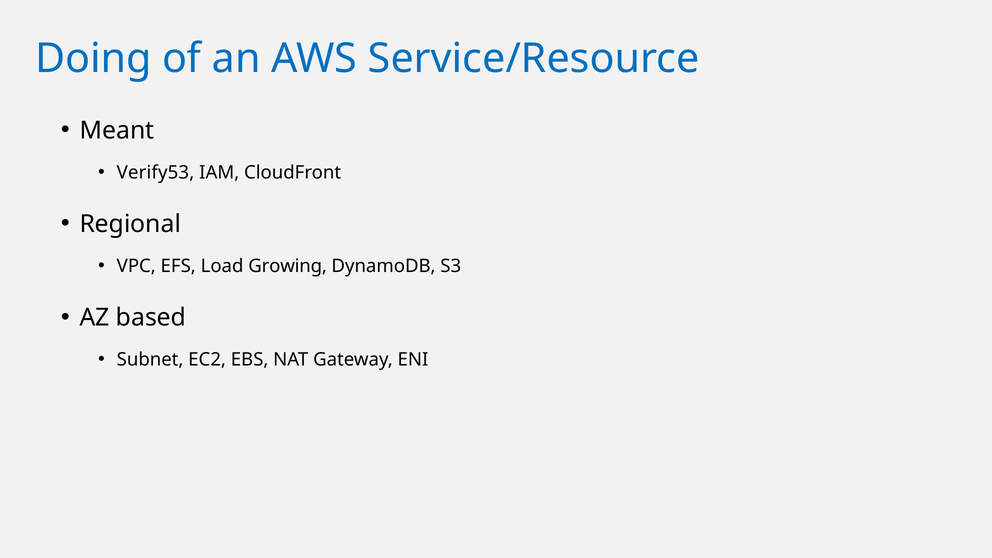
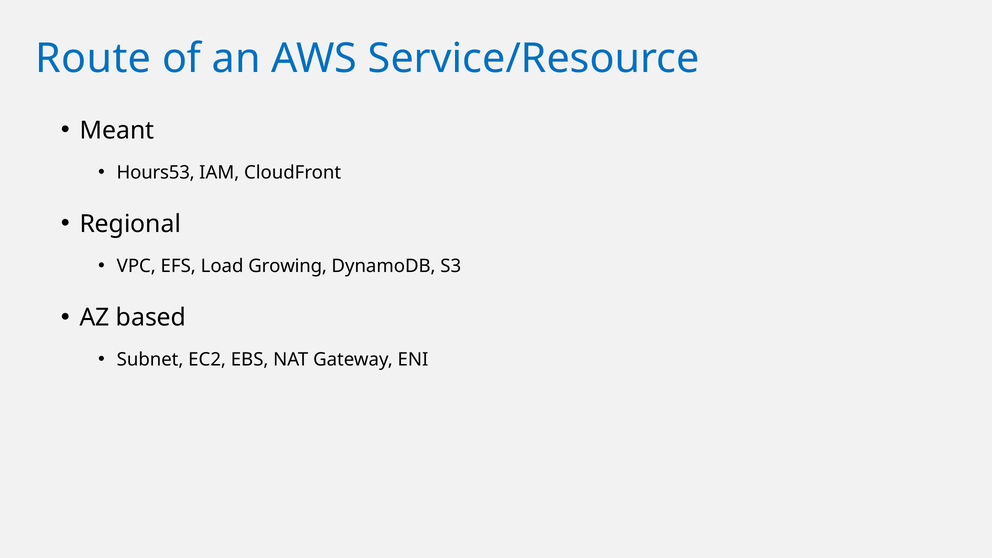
Doing: Doing -> Route (93, 59)
Verify53: Verify53 -> Hours53 (156, 172)
